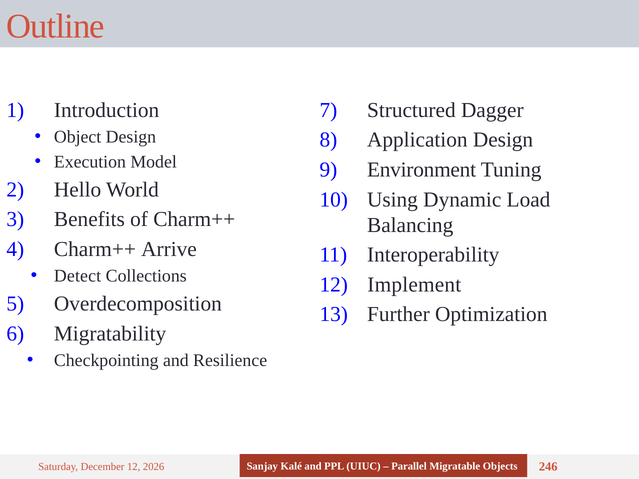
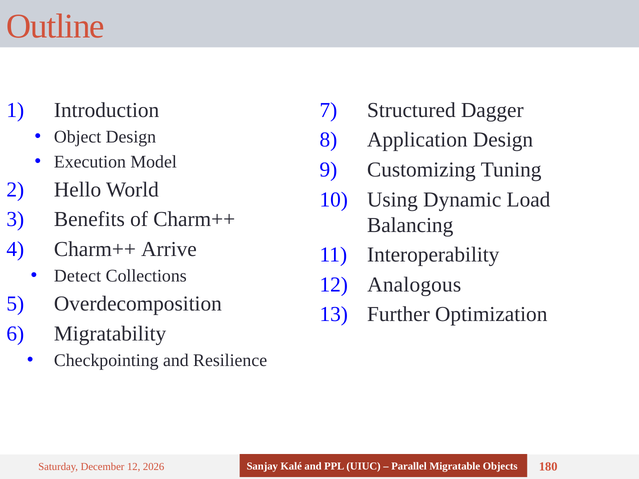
Environment: Environment -> Customizing (421, 170)
Implement: Implement -> Analogous (414, 285)
246: 246 -> 180 (548, 467)
